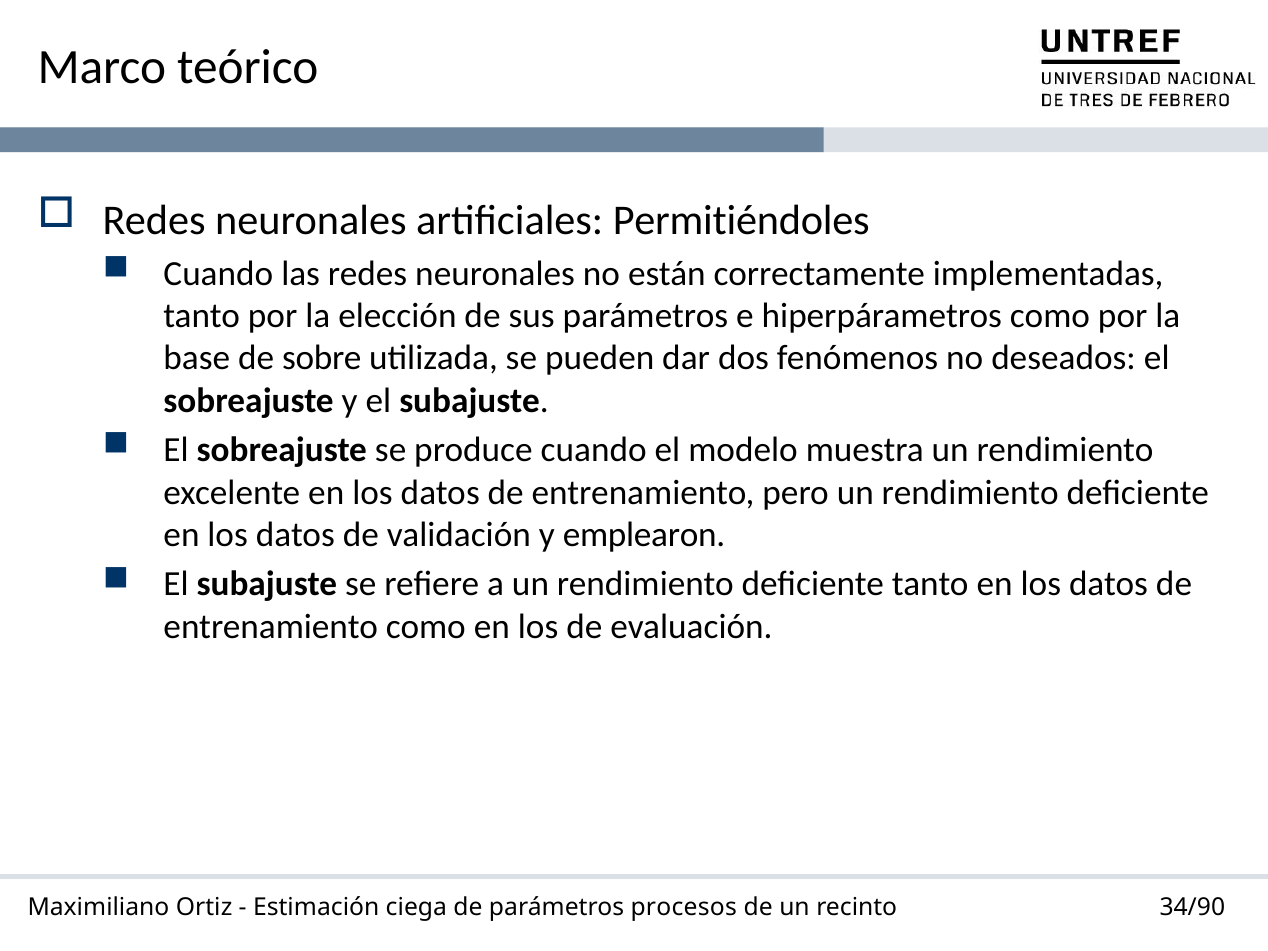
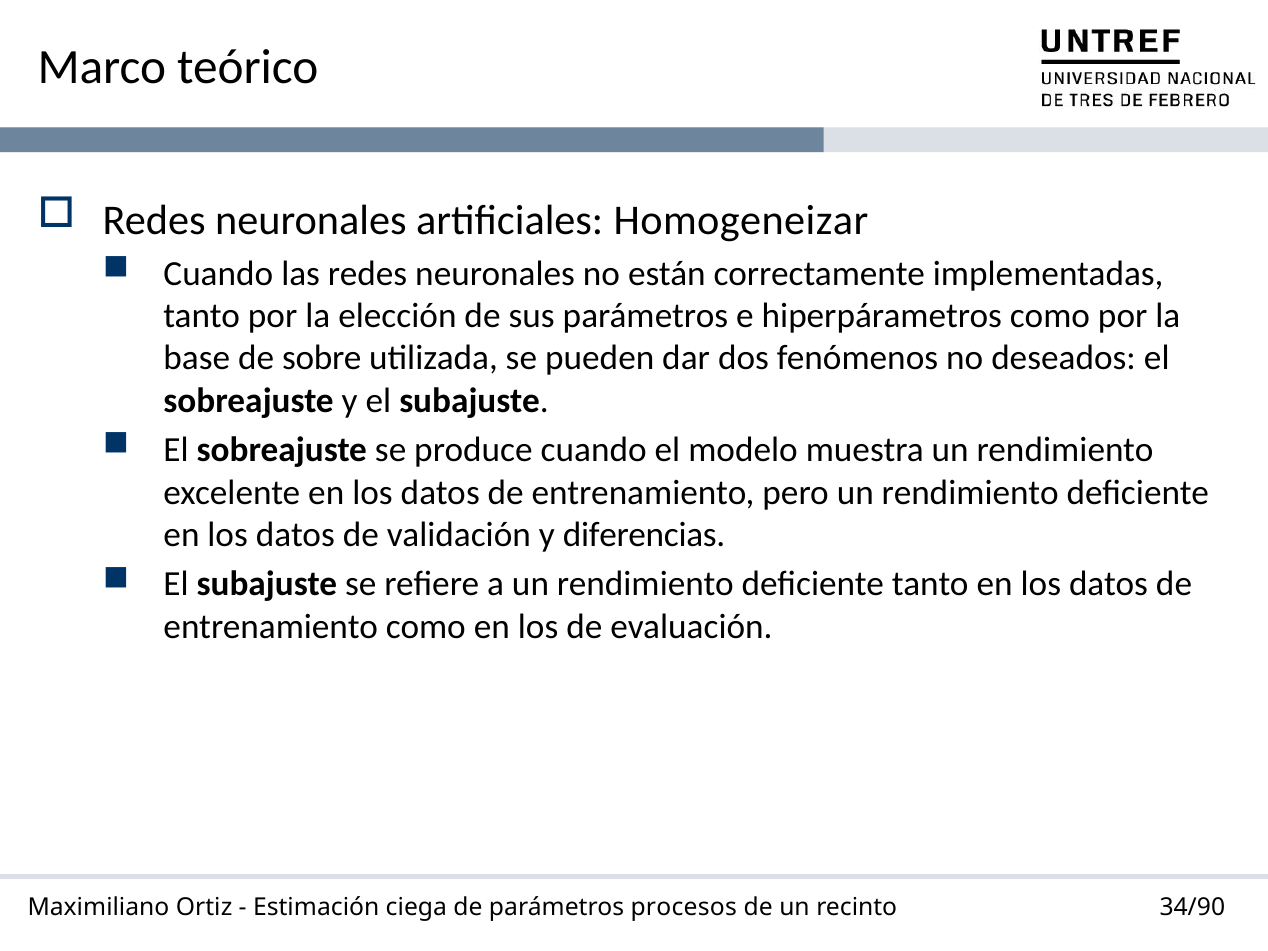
Permitiéndoles: Permitiéndoles -> Homogeneizar (741, 221)
emplearon: emplearon -> diferencias (644, 535)
